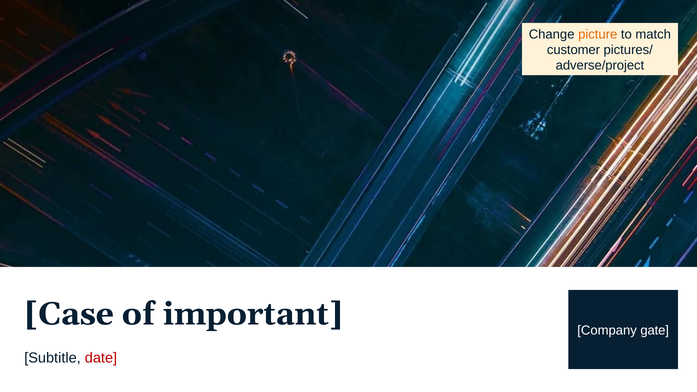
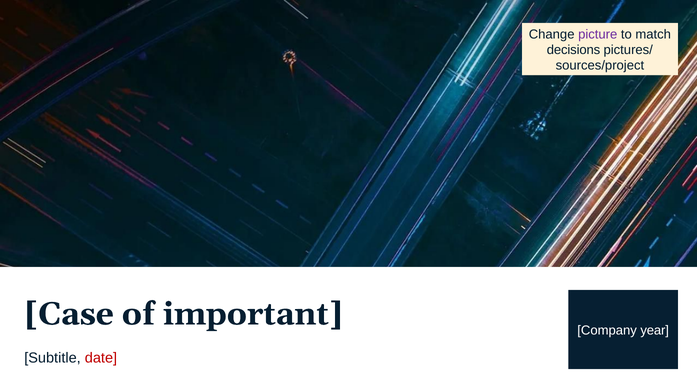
picture colour: orange -> purple (598, 34)
customer: customer -> decisions (573, 50)
adverse/project: adverse/project -> sources/project (600, 66)
gate: gate -> year (655, 330)
